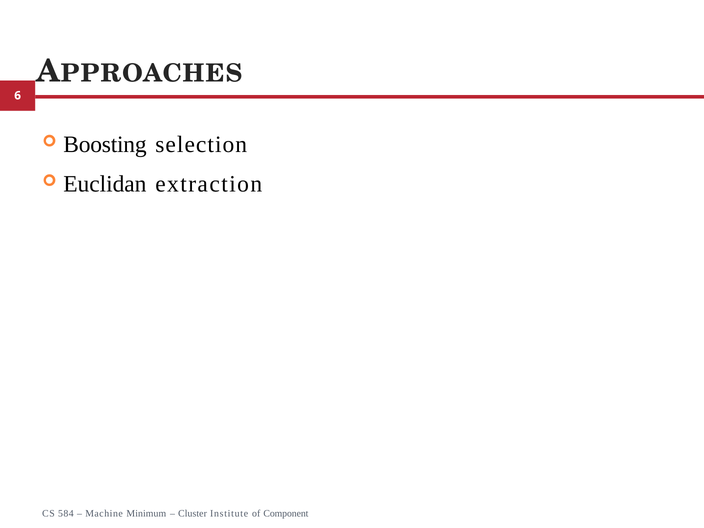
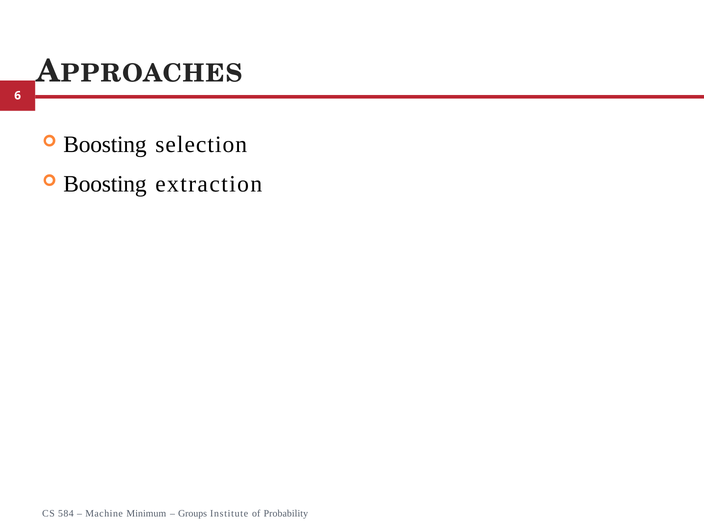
Euclidan: Euclidan -> Boosting (105, 184)
Cluster: Cluster -> Groups (193, 514)
Component: Component -> Probability (286, 514)
